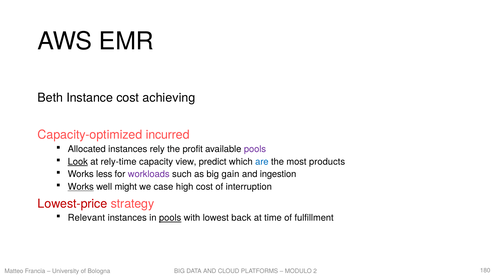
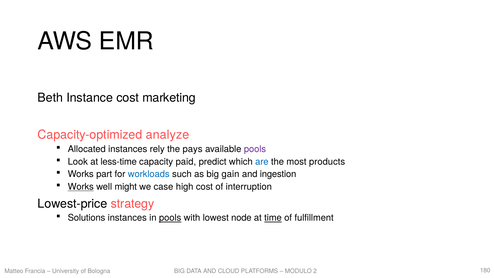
achieving: achieving -> marketing (169, 98)
incurred: incurred -> analyze (168, 135)
profit: profit -> pays (193, 149)
Look underline: present -> none (78, 162)
rely-time: rely-time -> less-time (119, 162)
view: view -> paid (186, 162)
less: less -> part (104, 174)
workloads colour: purple -> blue (149, 174)
Lowest-price colour: red -> black (72, 204)
Relevant: Relevant -> Solutions (87, 218)
back: back -> node (241, 218)
time underline: none -> present (273, 218)
